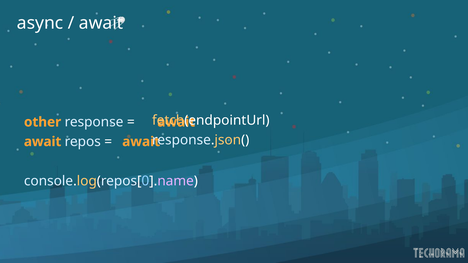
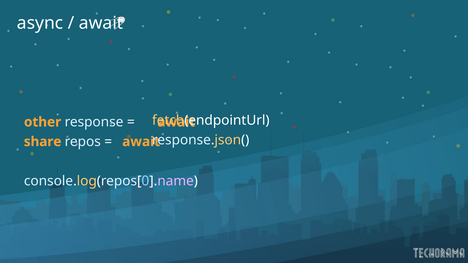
await: await -> share (43, 142)
